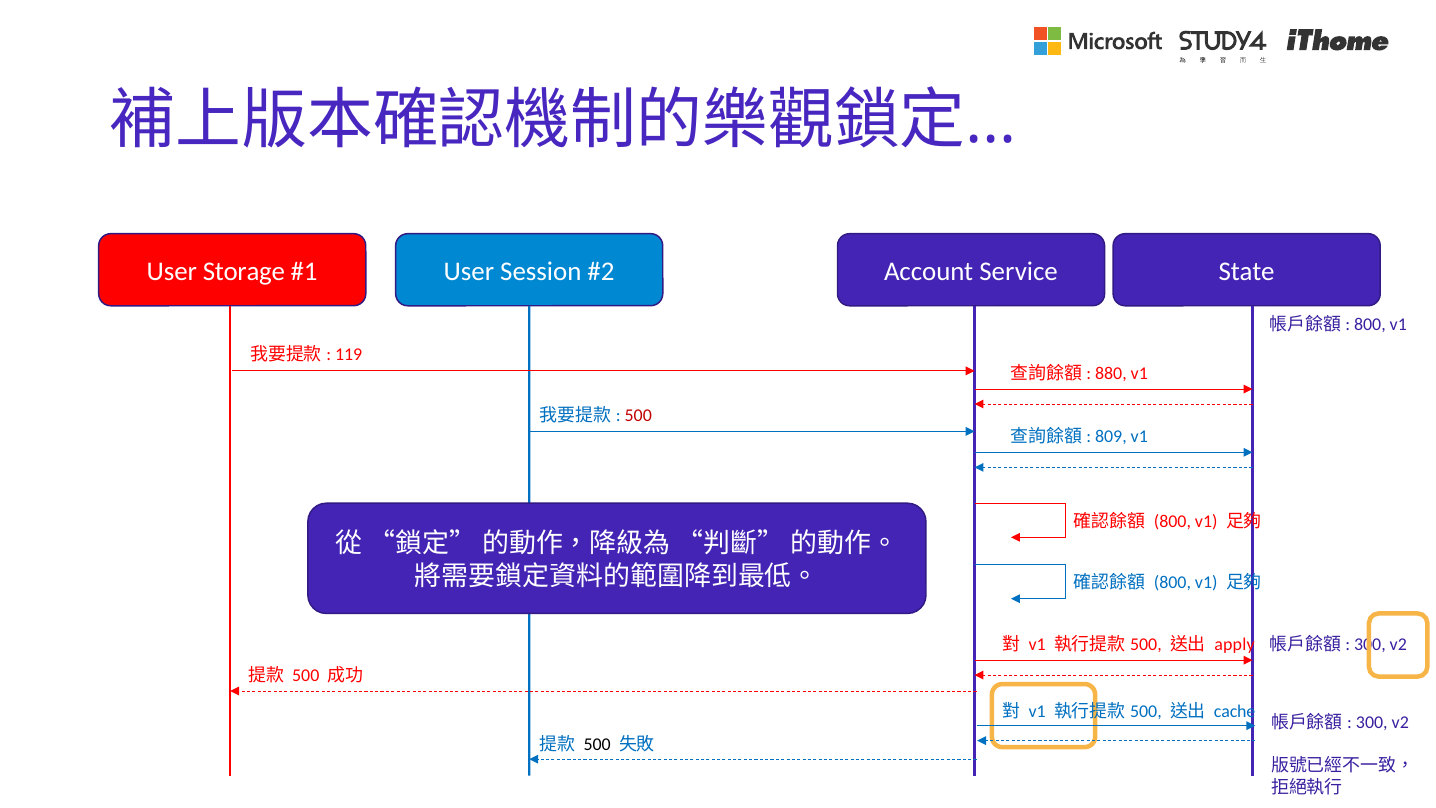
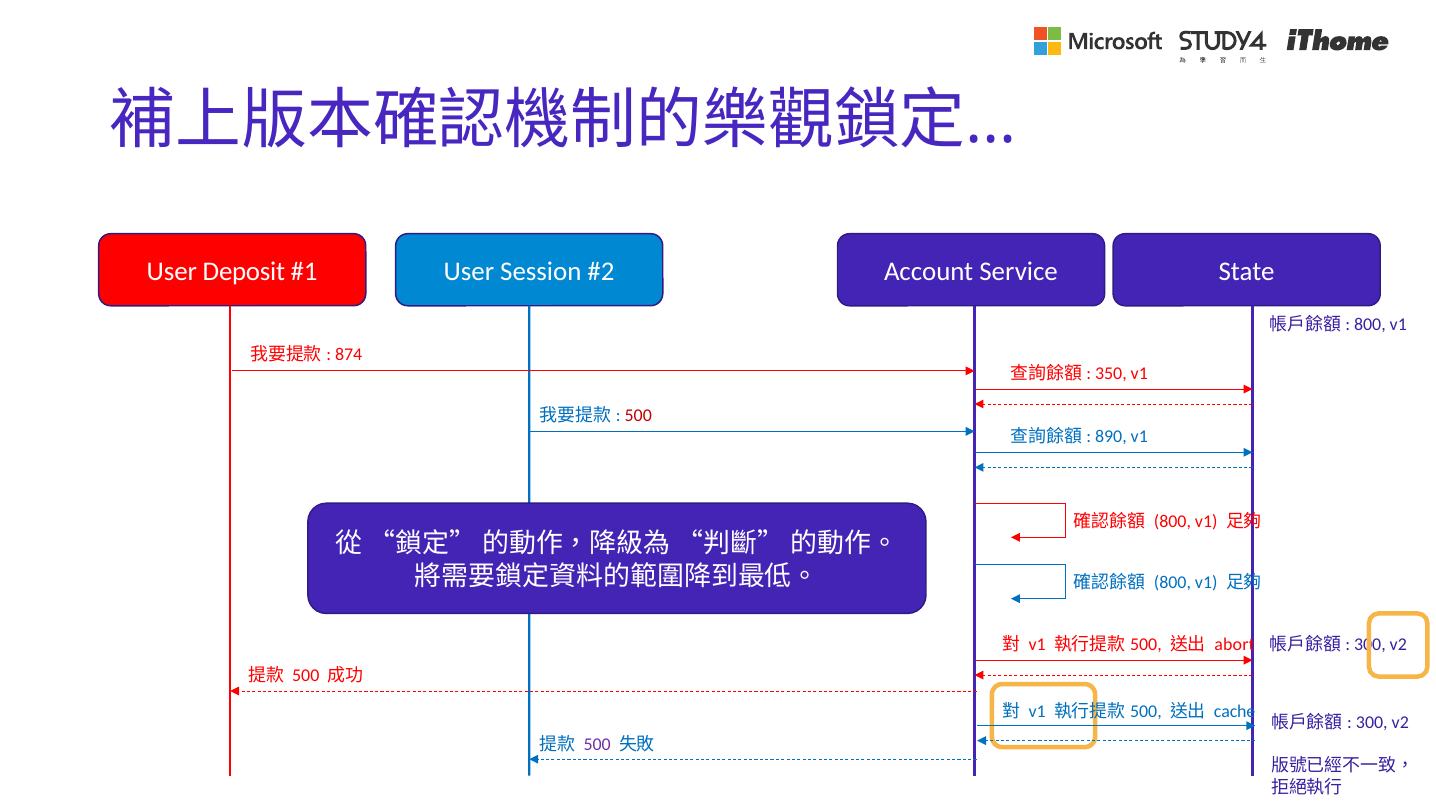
Storage: Storage -> Deposit (244, 271)
119: 119 -> 874 (349, 355)
880: 880 -> 350 (1111, 374)
809: 809 -> 890 (1111, 437)
apply: apply -> abort (1234, 645)
500 colour: black -> purple (597, 744)
